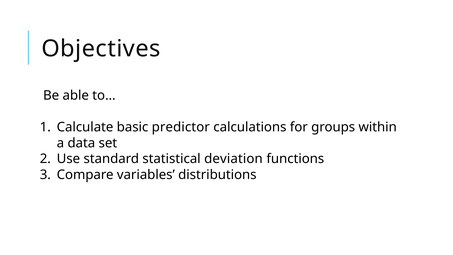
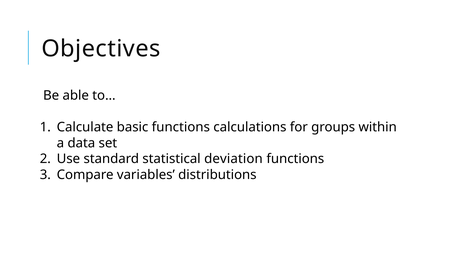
basic predictor: predictor -> functions (181, 127)
